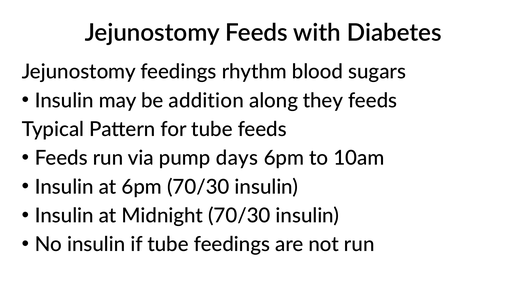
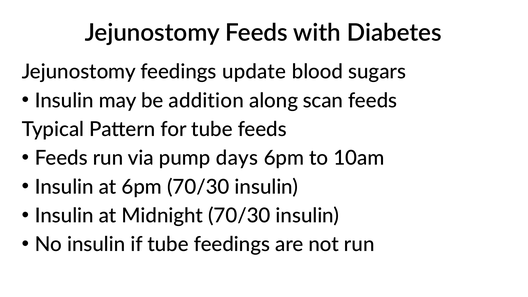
rhythm: rhythm -> update (254, 72)
they: they -> scan (323, 101)
